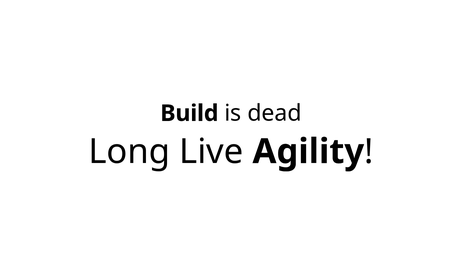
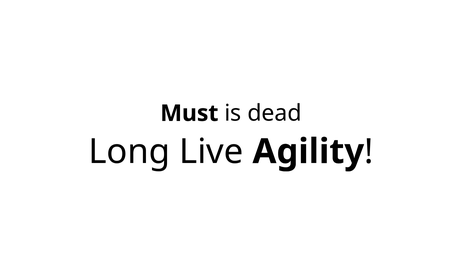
Build: Build -> Must (189, 113)
